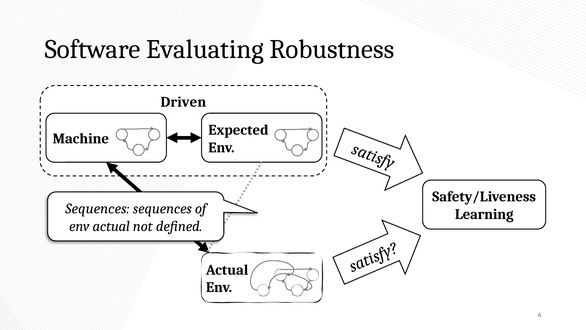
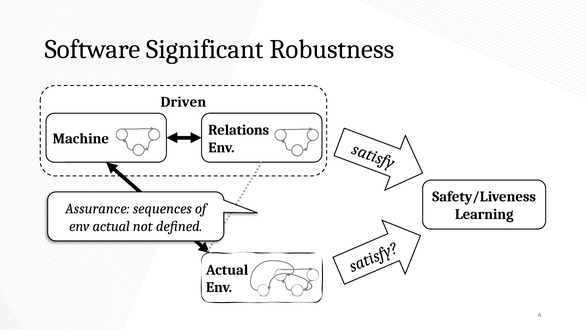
Evaluating: Evaluating -> Significant (205, 49)
Expected: Expected -> Relations (239, 130)
Sequences: Sequences -> Assurance (97, 208)
